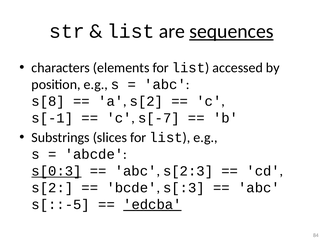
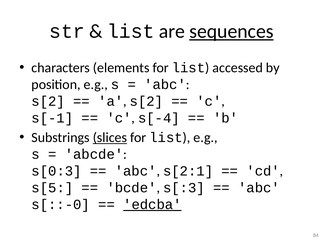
s[8: s[8 -> s[2 (48, 101)
s[-7: s[-7 -> s[-4 (159, 118)
slices underline: none -> present (110, 137)
s[0:3 underline: present -> none (57, 171)
s[2:3: s[2:3 -> s[2:1 (188, 171)
s[2: s[2 -> s[5 (52, 187)
s[::-5: s[::-5 -> s[::-0 (61, 204)
